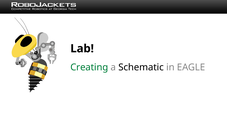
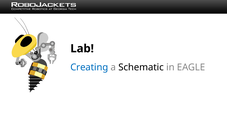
Creating colour: green -> blue (89, 67)
